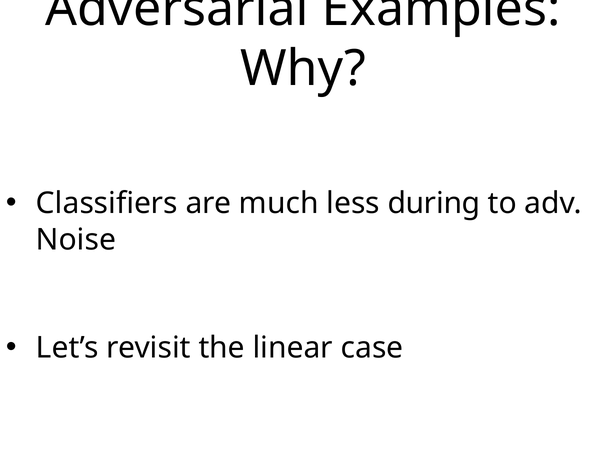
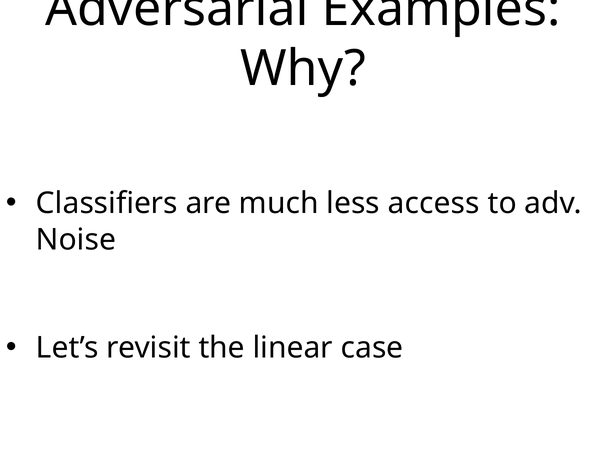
during: during -> access (434, 203)
